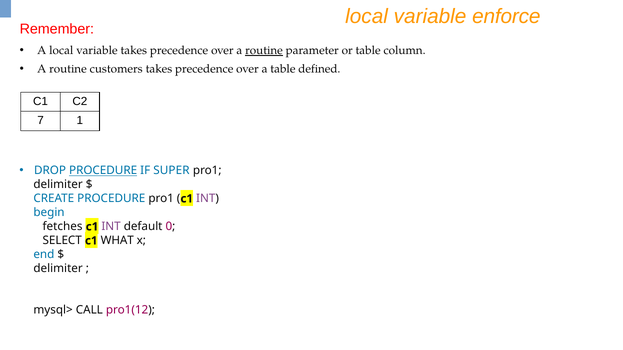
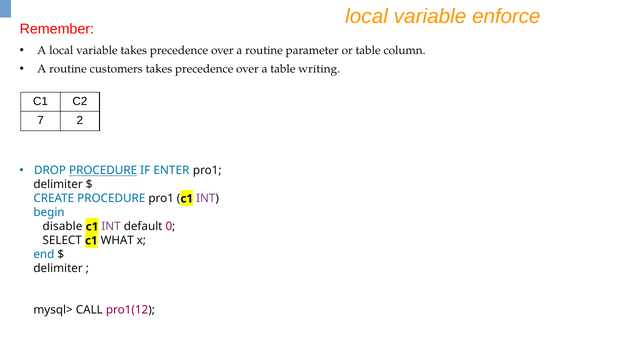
routine underline: present -> none (264, 50)
defined: defined -> writing (319, 69)
1: 1 -> 2 (80, 120)
SUPER: SUPER -> ENTER (171, 171)
fetches: fetches -> disable (63, 227)
